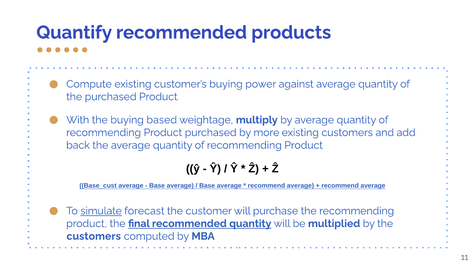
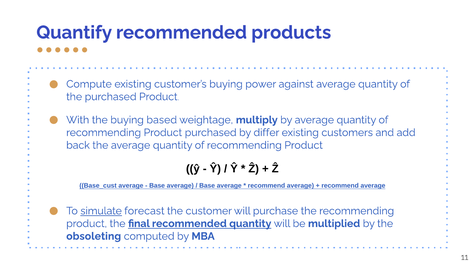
more: more -> differ (266, 133)
customers: customers -> obsoleting (94, 236)
